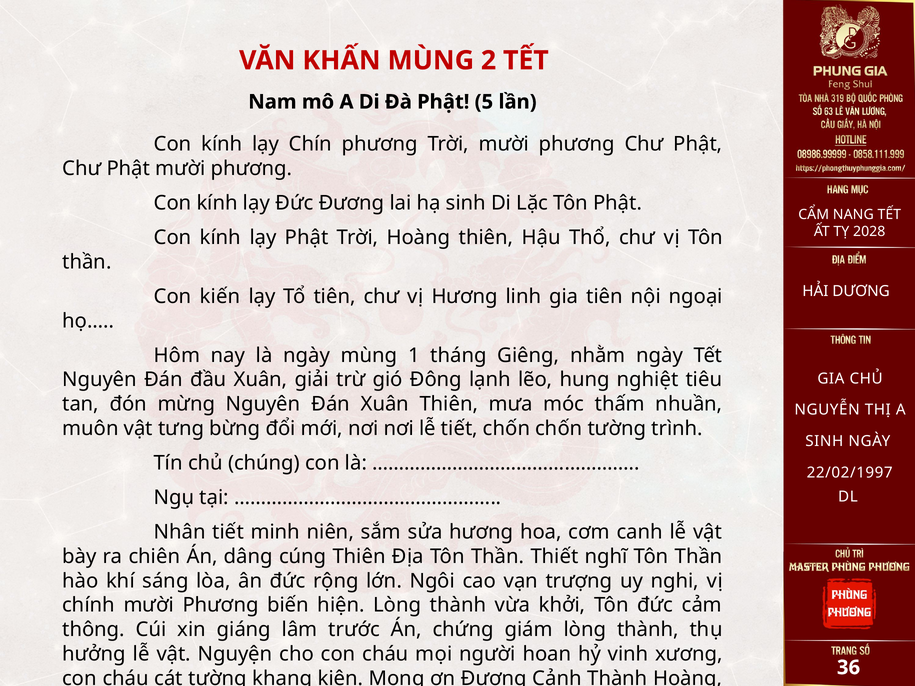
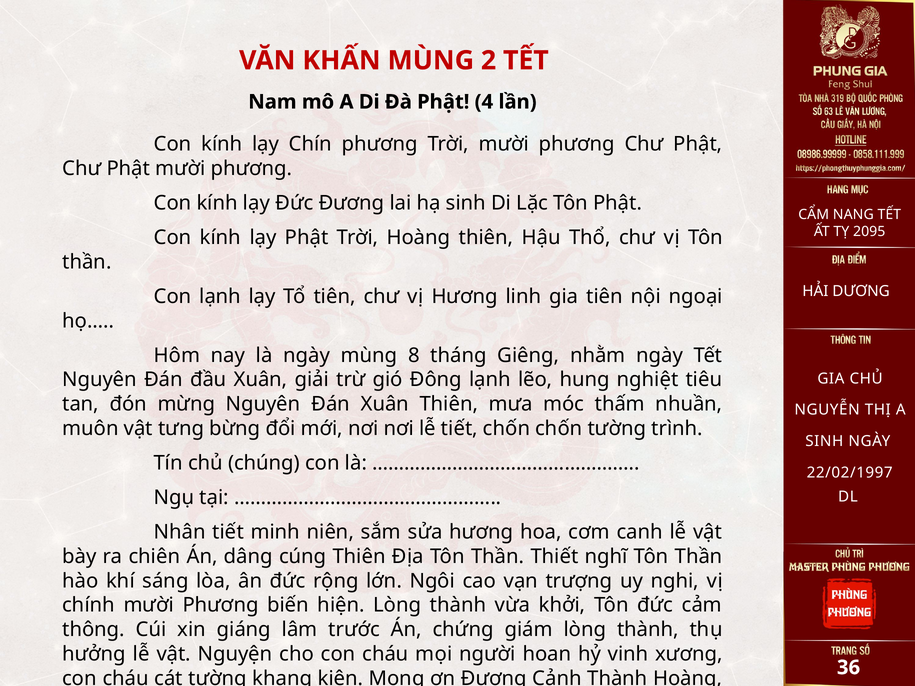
5: 5 -> 4 (484, 102)
2028: 2028 -> 2095 (869, 232)
Con kiến: kiến -> lạnh (220, 297)
1: 1 -> 8 (414, 355)
